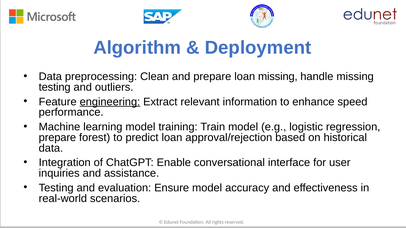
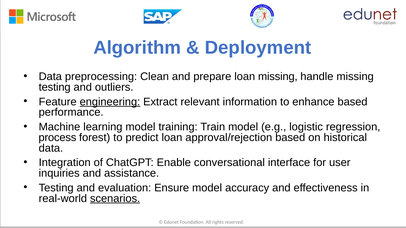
enhance speed: speed -> based (353, 102)
prepare: prepare -> process (57, 138)
scenarios underline: none -> present (115, 199)
